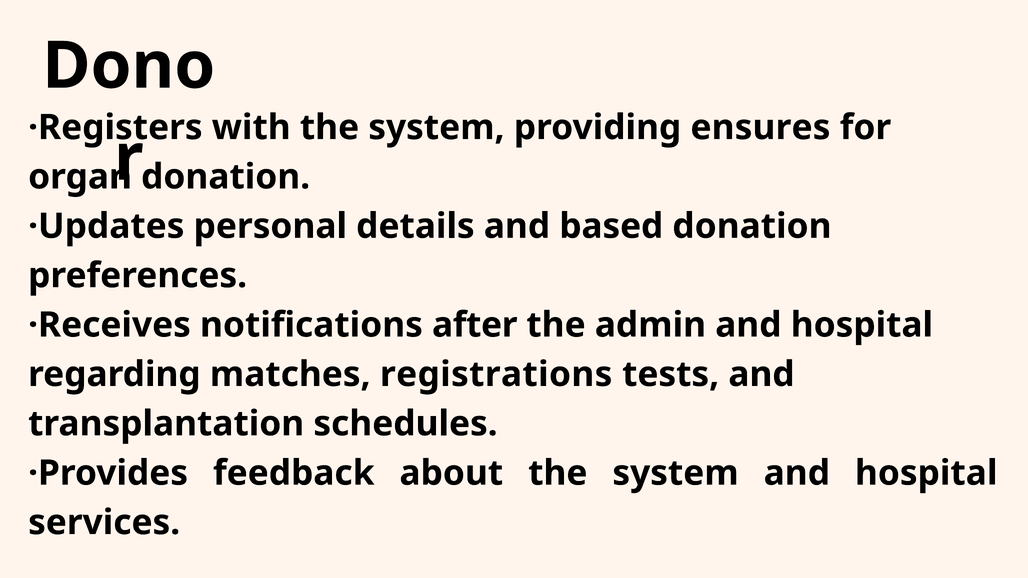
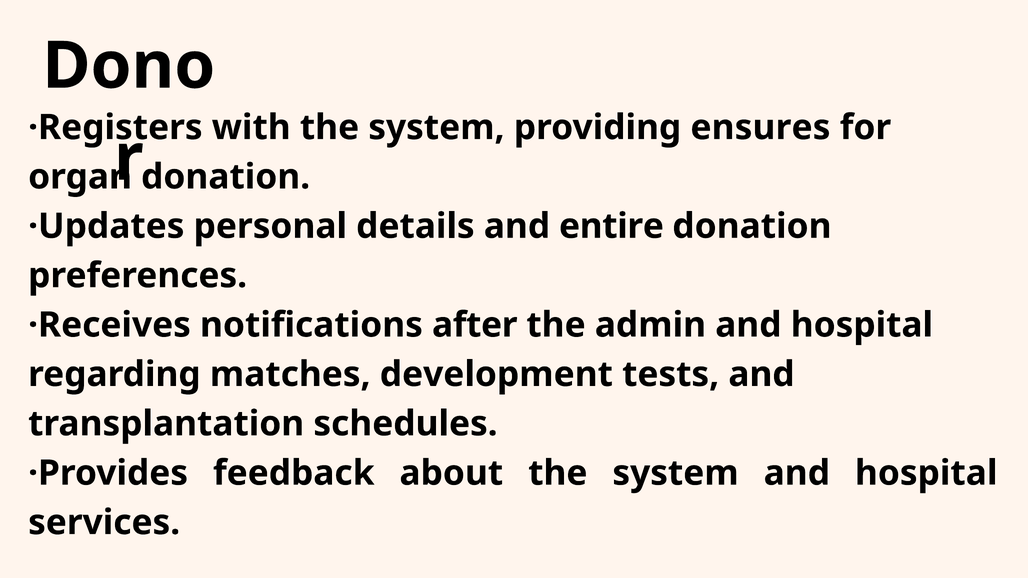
based: based -> entire (611, 226)
registrations: registrations -> development (496, 375)
